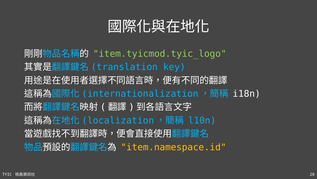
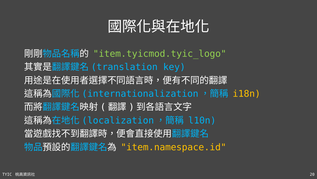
i18n colour: white -> yellow (247, 93)
